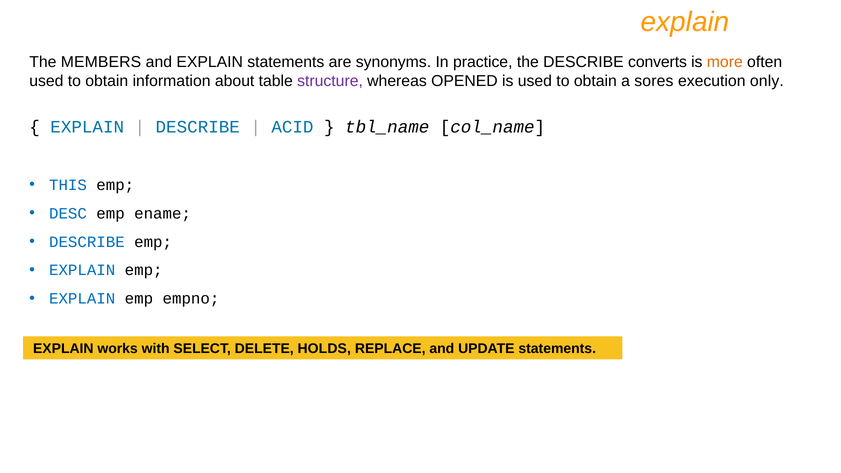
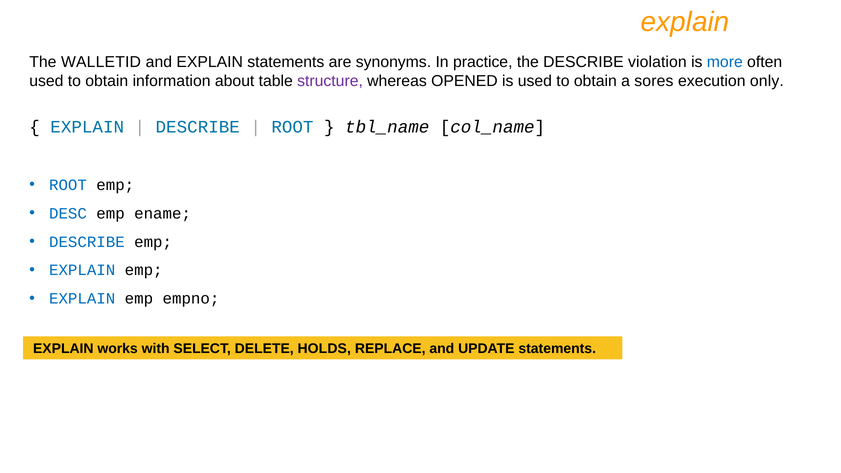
MEMBERS: MEMBERS -> WALLETID (101, 62)
converts: converts -> violation (657, 62)
more colour: orange -> blue (725, 62)
ACID: ACID -> ROOT (292, 127)
THIS: THIS -> ROOT (68, 185)
